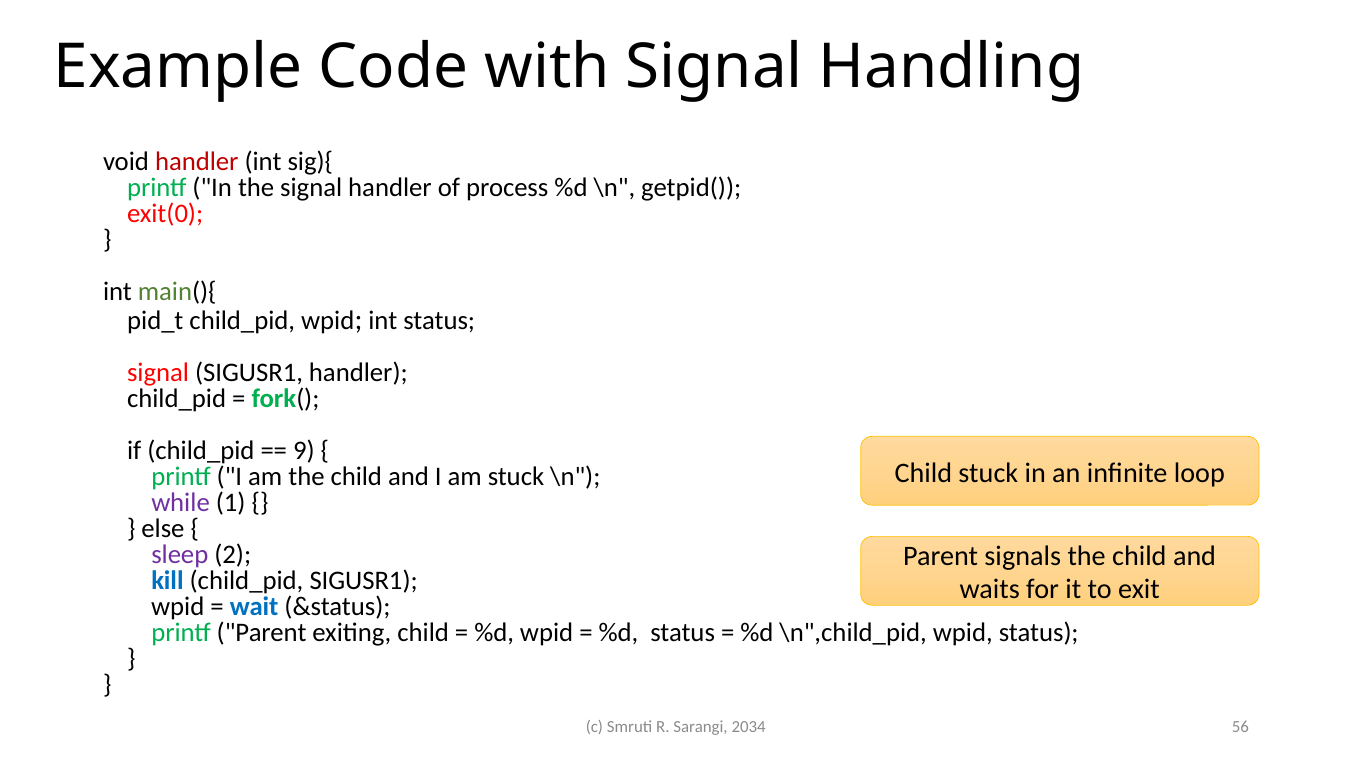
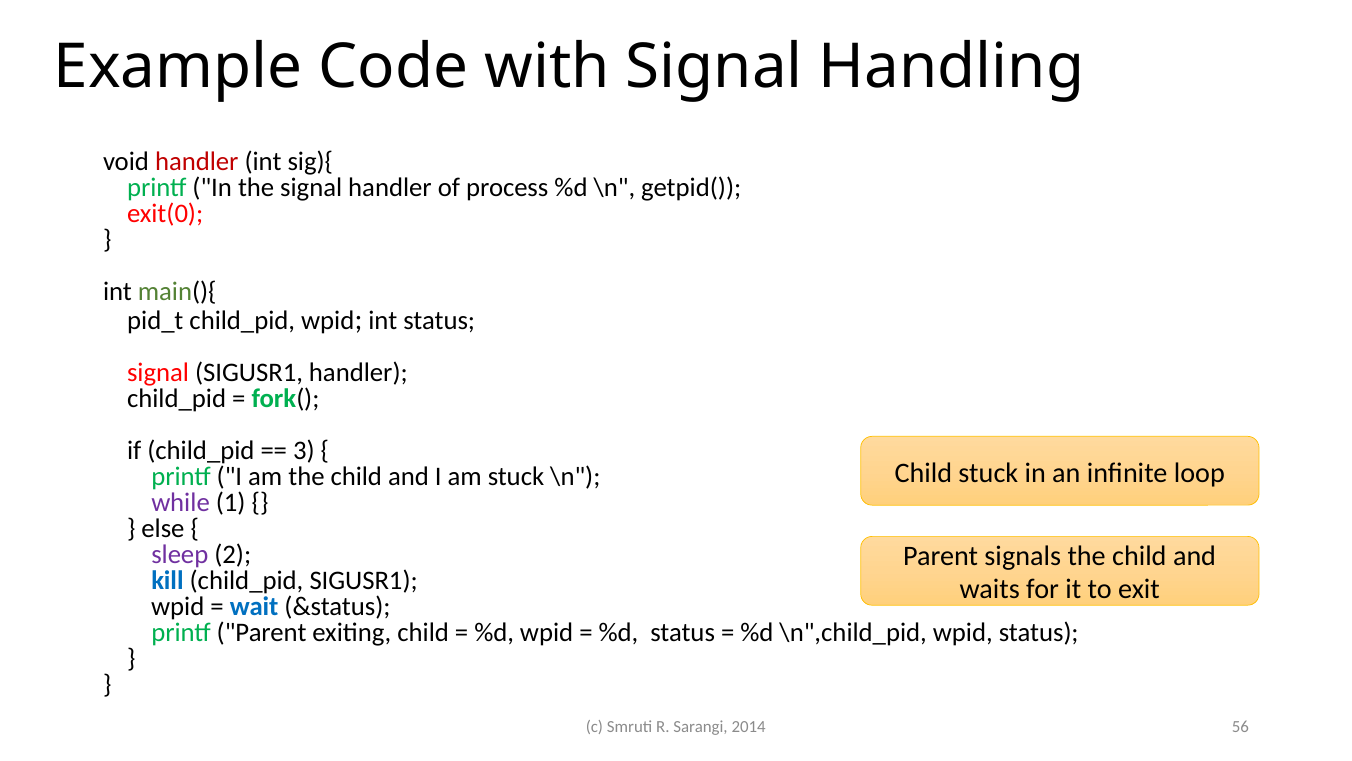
9: 9 -> 3 (304, 451)
2034: 2034 -> 2014 (749, 726)
